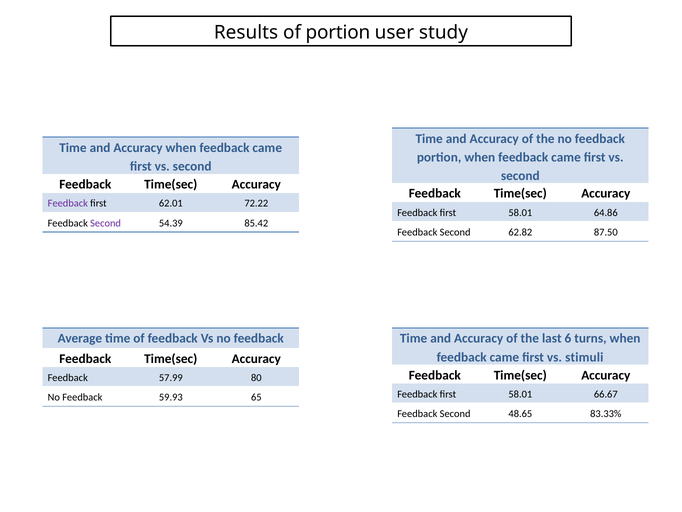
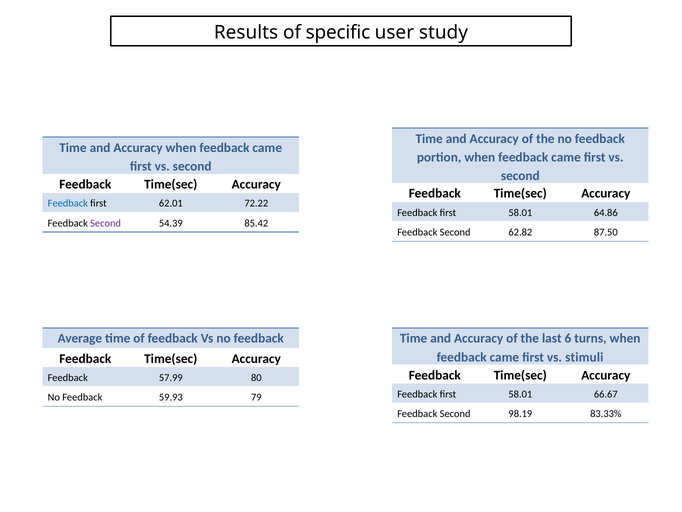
of portion: portion -> specific (338, 32)
Feedback colour: purple -> blue (68, 203)
65: 65 -> 79 (256, 397)
48.65: 48.65 -> 98.19 (520, 413)
